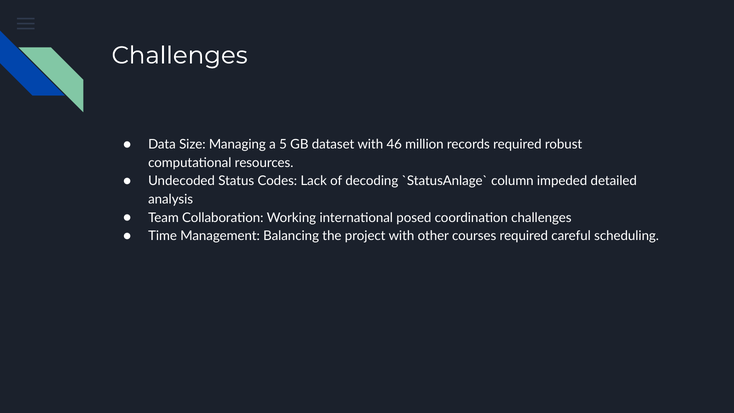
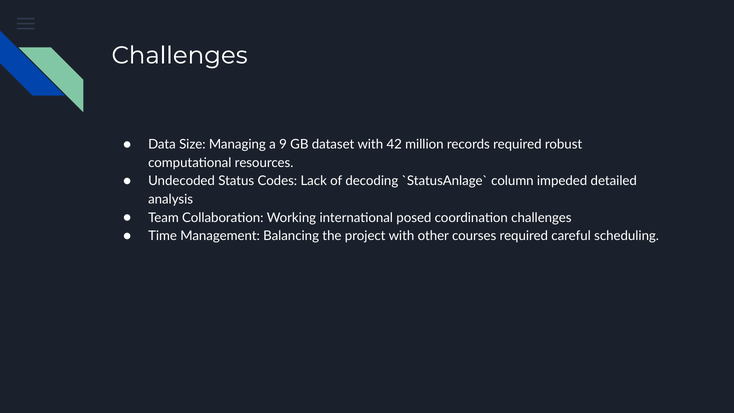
5: 5 -> 9 (283, 144)
46: 46 -> 42 (394, 144)
